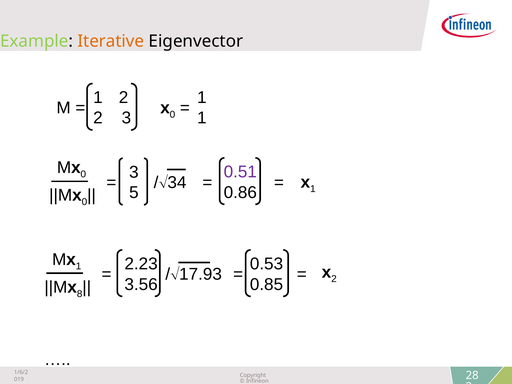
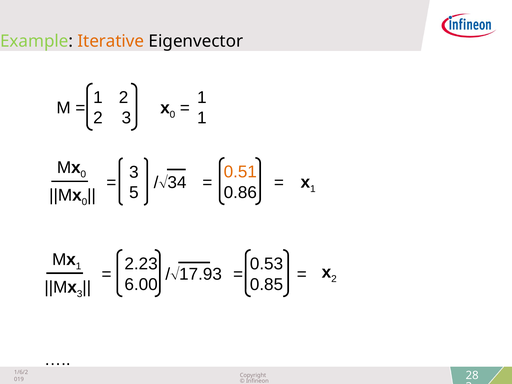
0.51 colour: purple -> orange (240, 172)
3.56: 3.56 -> 6.00 (141, 284)
8: 8 -> 3 (80, 294)
